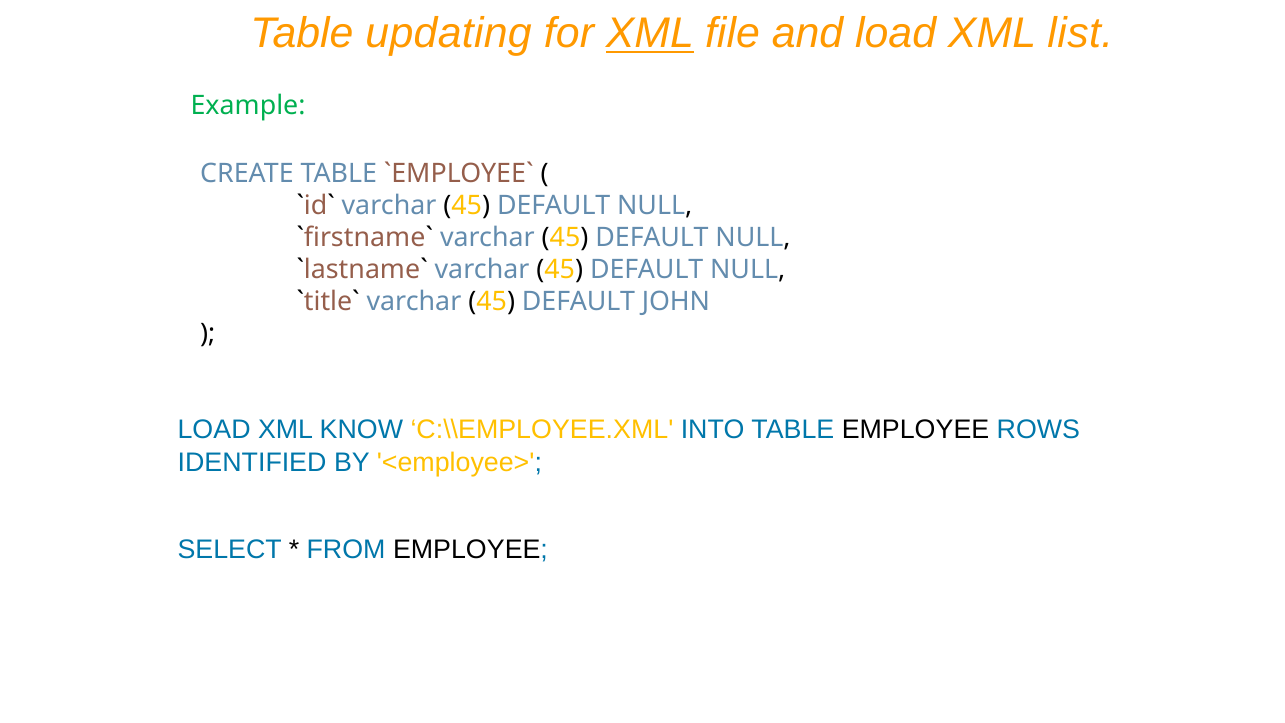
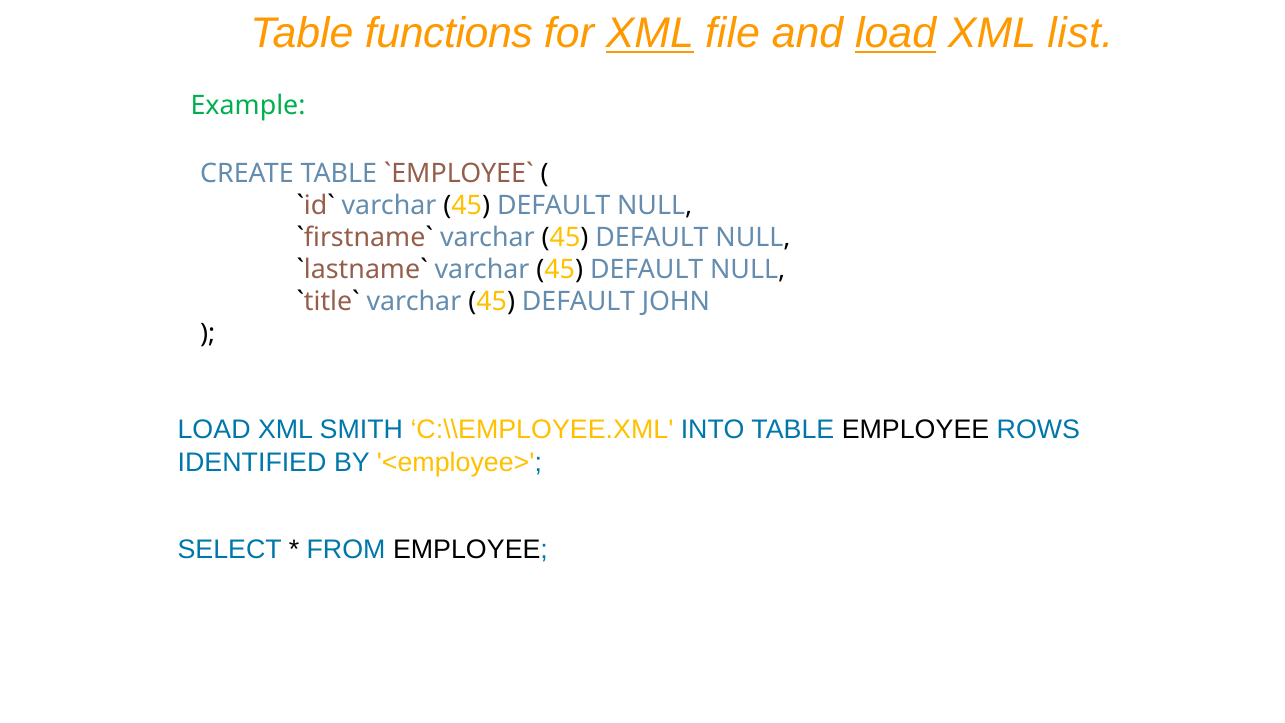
updating: updating -> functions (449, 33)
load underline: none -> present (896, 33)
KNOW: KNOW -> SMITH (361, 430)
